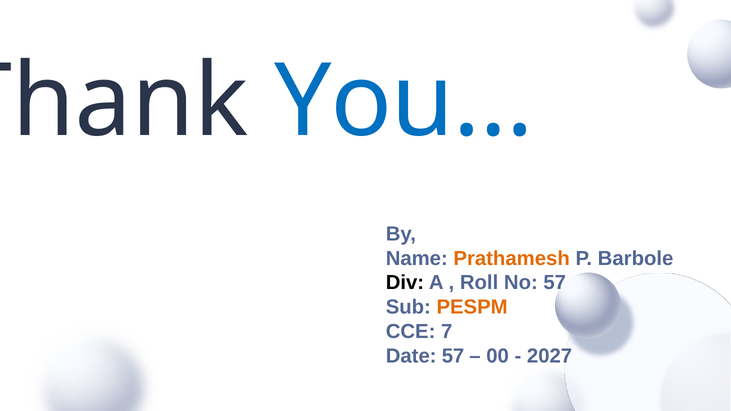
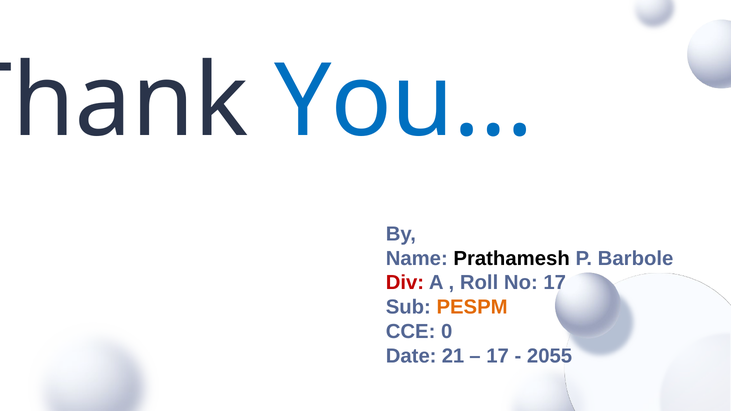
Prathamesh colour: orange -> black (512, 258)
Div colour: black -> red (405, 283)
No 57: 57 -> 17 (555, 283)
7: 7 -> 0 (447, 332)
Date 57: 57 -> 21 (453, 356)
00: 00 -> 17 (498, 356)
2027: 2027 -> 2055 (550, 356)
